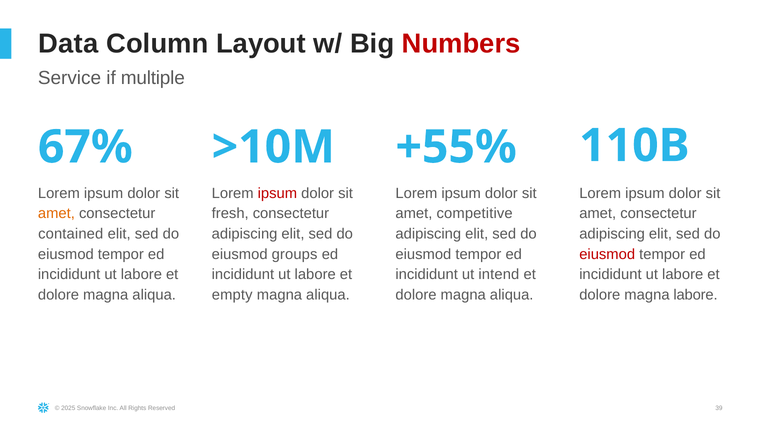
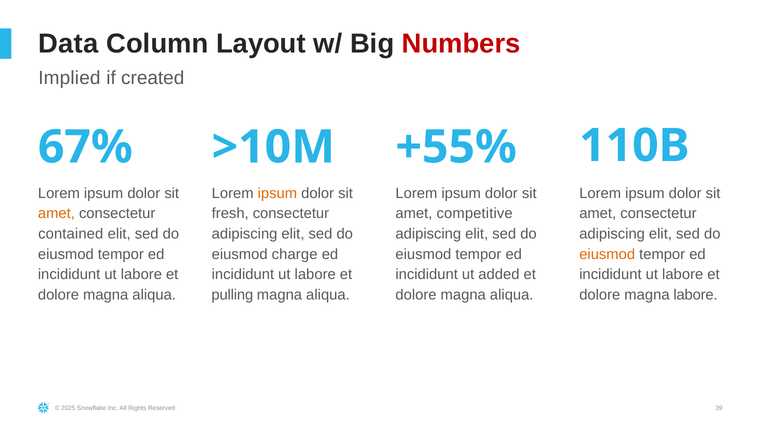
Service: Service -> Implied (69, 78)
multiple: multiple -> created (153, 78)
ipsum colour: red -> orange (277, 193)
groups: groups -> charge (295, 254)
eiusmod colour: red -> orange (607, 254)
intend: intend -> added (499, 275)
empty: empty -> pulling (232, 295)
